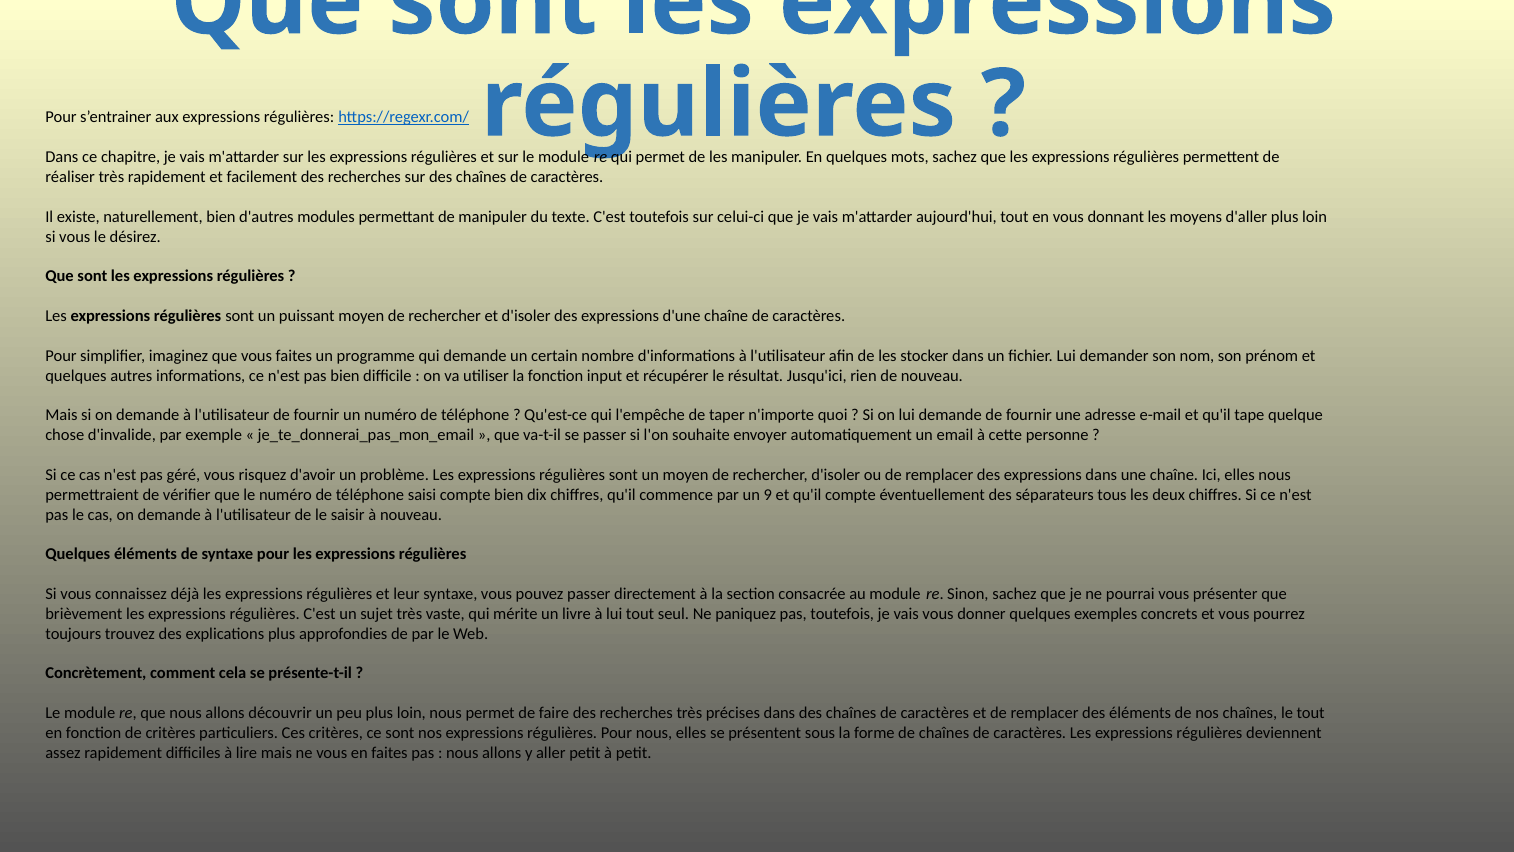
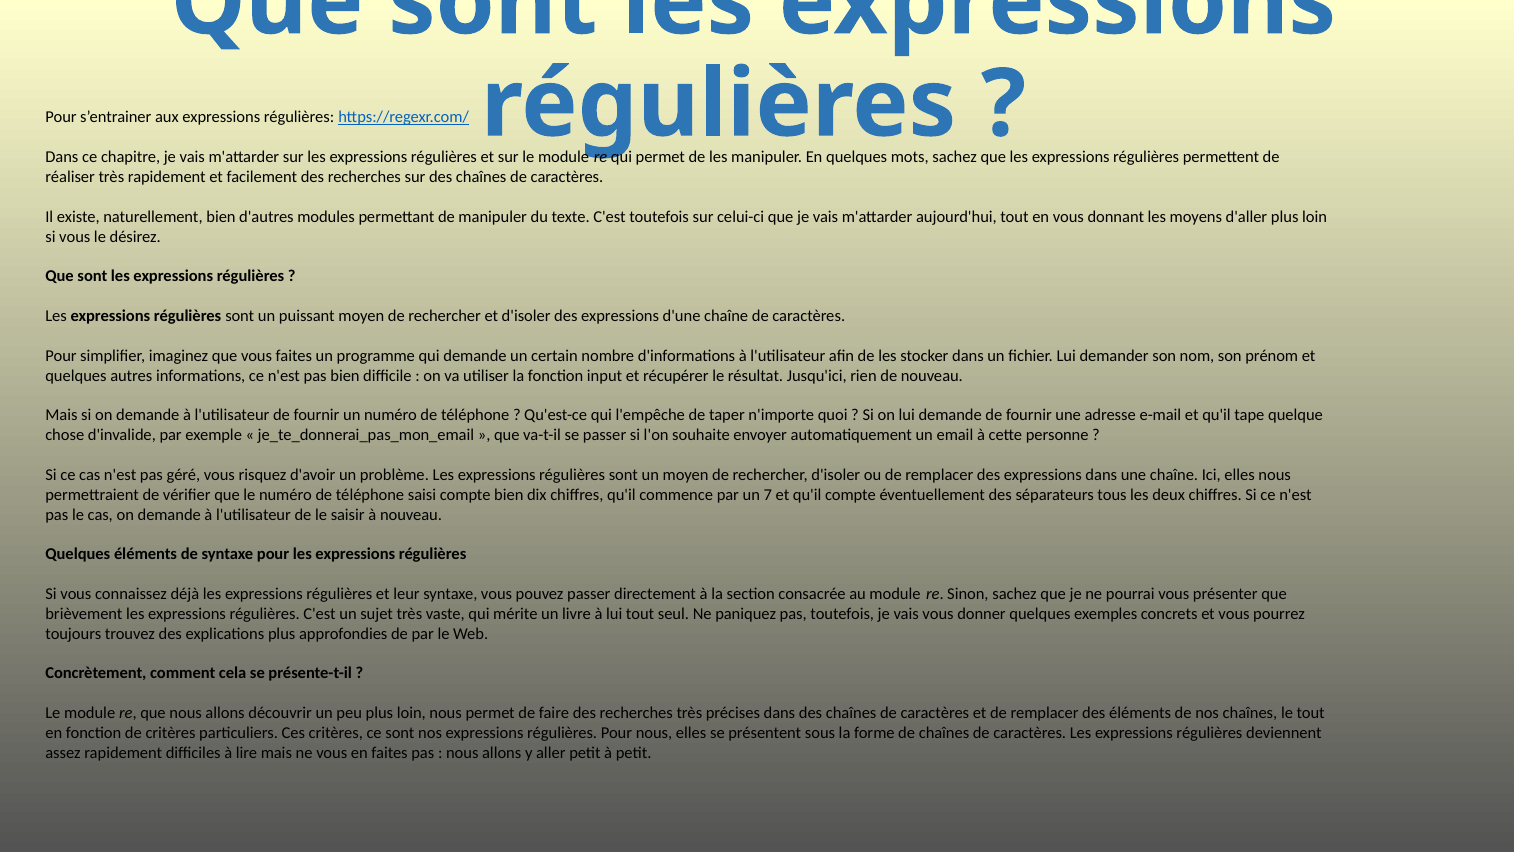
9: 9 -> 7 (768, 495)
